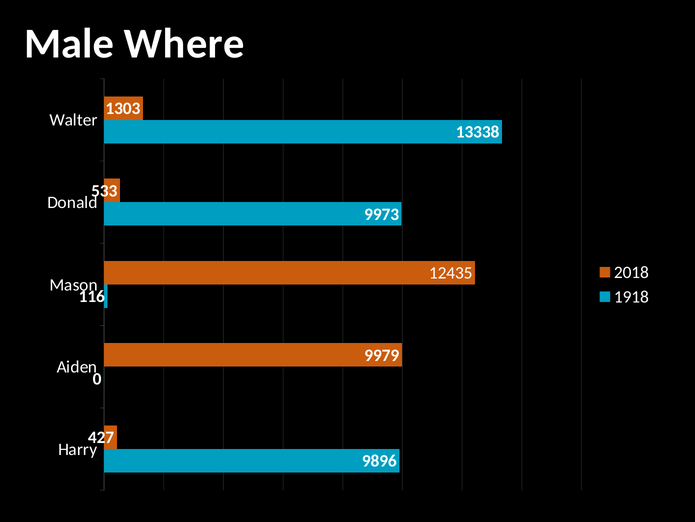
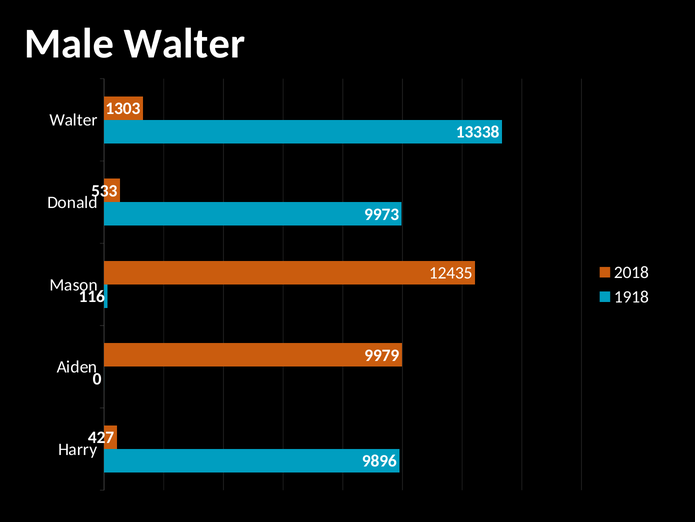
Male Where: Where -> Walter (184, 43)
